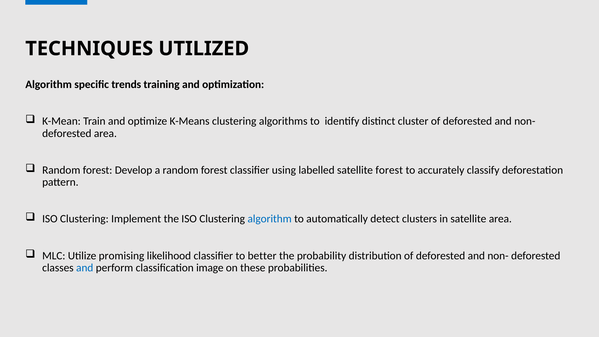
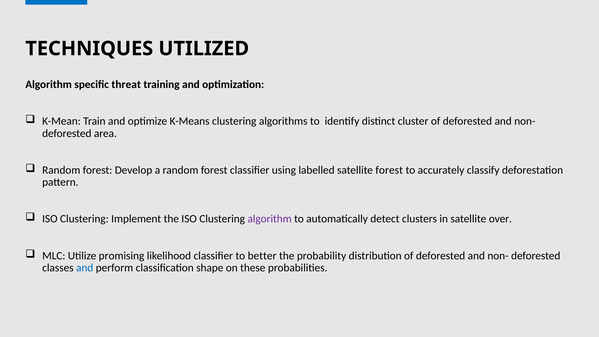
trends: trends -> threat (126, 84)
algorithm colour: blue -> purple (270, 219)
satellite area: area -> over (500, 219)
image: image -> shape (210, 268)
